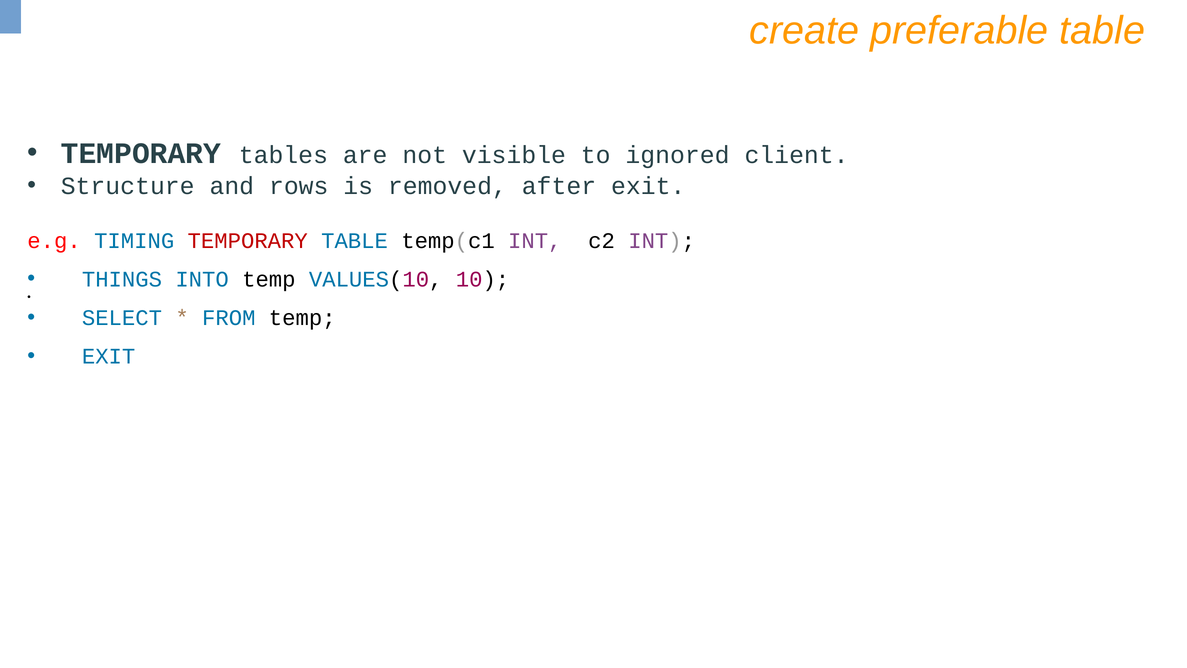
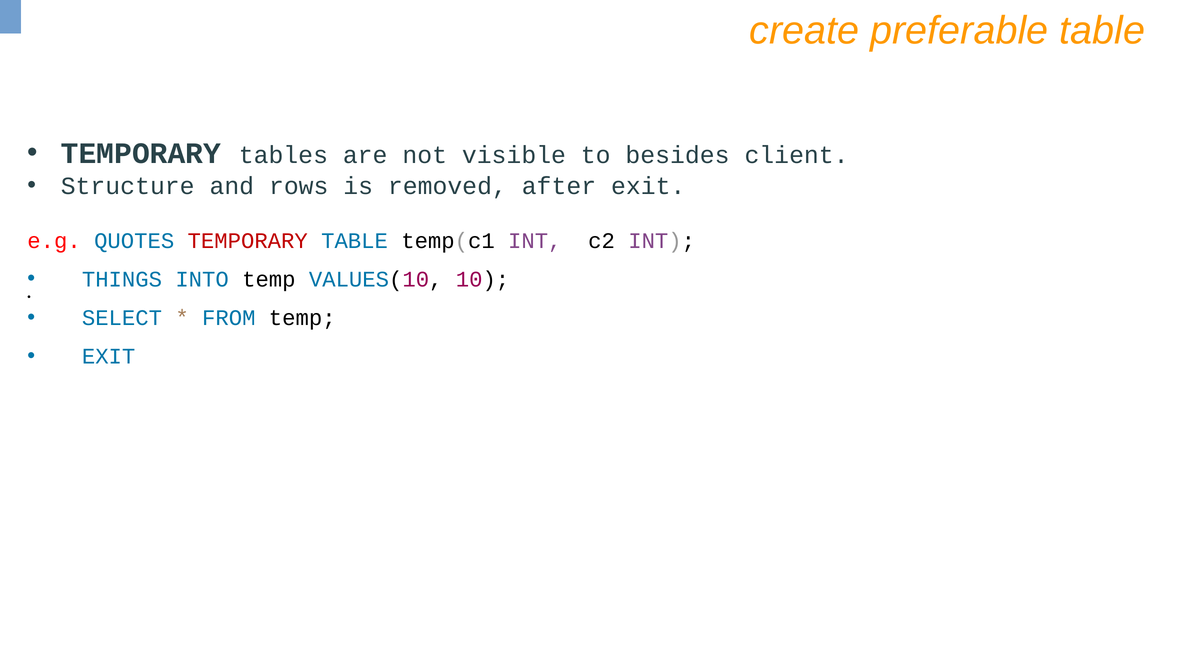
ignored: ignored -> besides (677, 155)
TIMING: TIMING -> QUOTES (134, 241)
